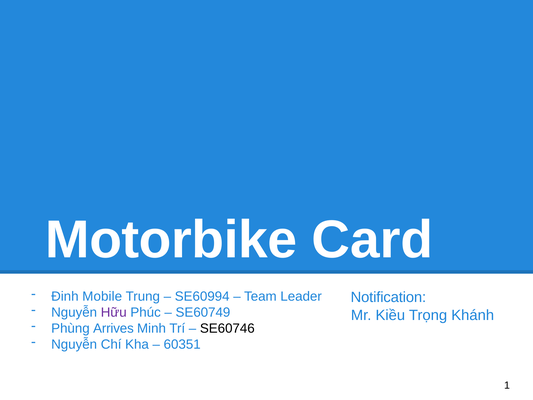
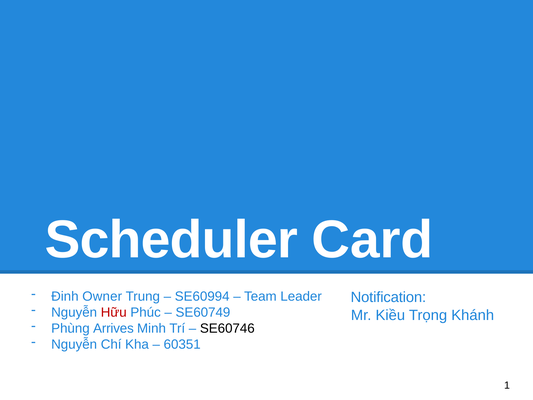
Motorbike: Motorbike -> Scheduler (171, 240)
Mobile: Mobile -> Owner (102, 296)
Hữu colour: purple -> red (114, 312)
